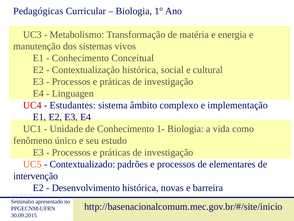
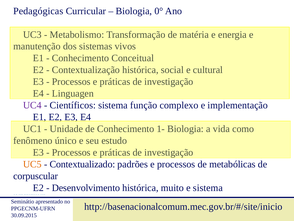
1°: 1° -> 0° (159, 11)
UC4 colour: red -> purple (32, 105)
Estudantes: Estudantes -> Científicos (73, 105)
âmbito: âmbito -> função (144, 105)
elementares: elementares -> metabólicas (232, 164)
intervenção: intervenção -> corpuscular (36, 176)
novas: novas -> muito (172, 187)
e barreira: barreira -> sistema (208, 187)
